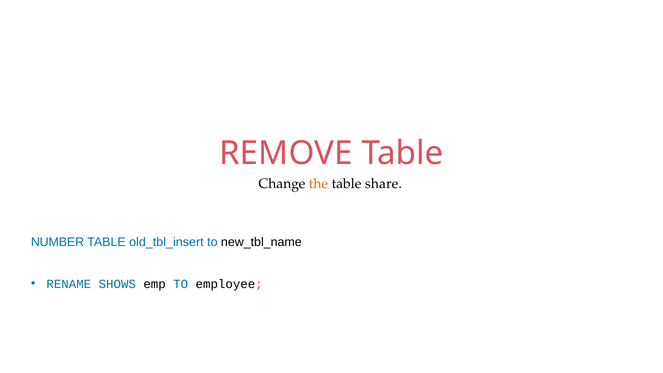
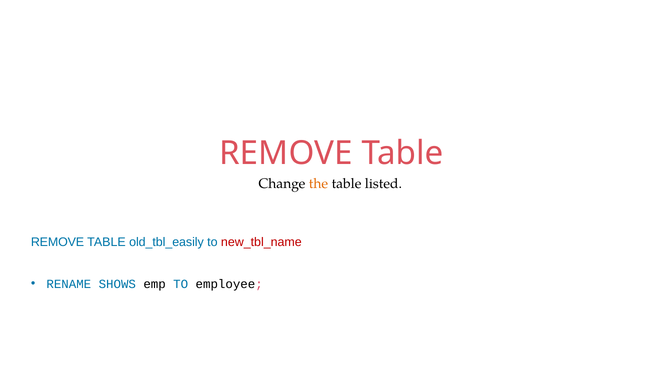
share: share -> listed (383, 184)
NUMBER: NUMBER -> REMOVE (58, 242)
old_tbl_insert: old_tbl_insert -> old_tbl_easily (166, 242)
new_tbl_name colour: black -> red (261, 242)
